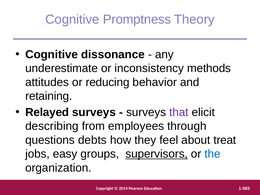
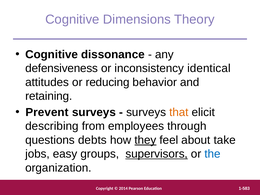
Promptness: Promptness -> Dimensions (137, 19)
underestimate: underestimate -> defensiveness (62, 68)
methods: methods -> identical (209, 68)
Relayed: Relayed -> Prevent (47, 112)
that colour: purple -> orange (179, 112)
they underline: none -> present (145, 140)
treat: treat -> take (225, 140)
